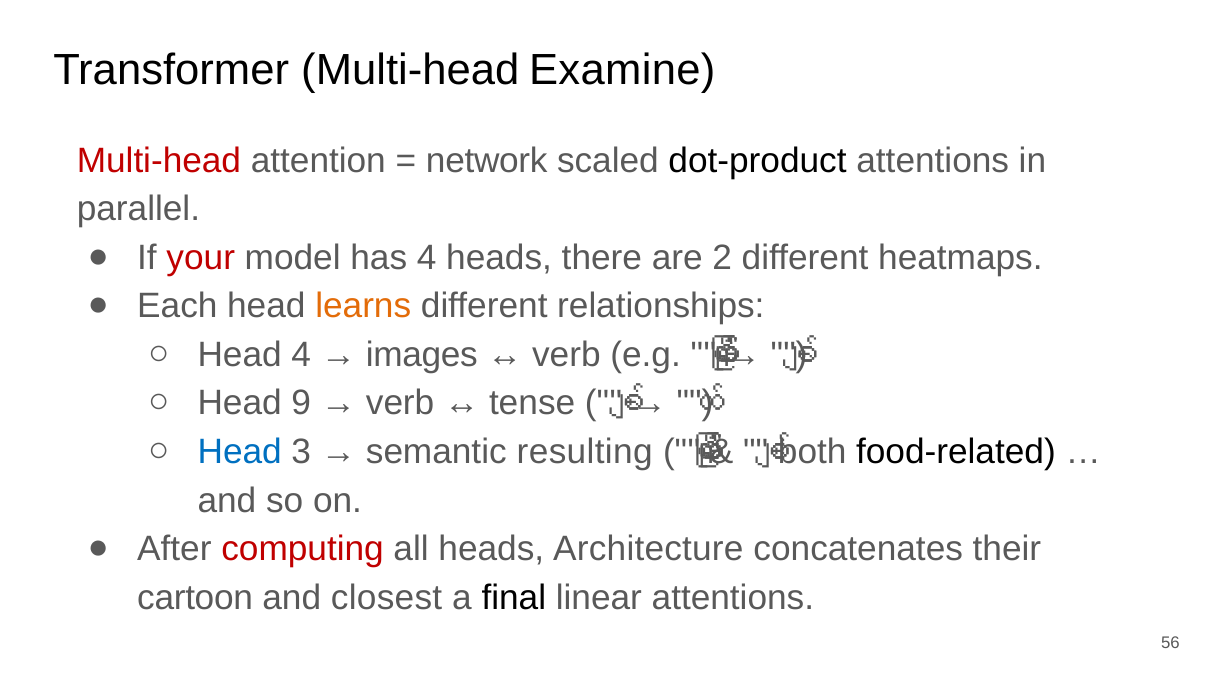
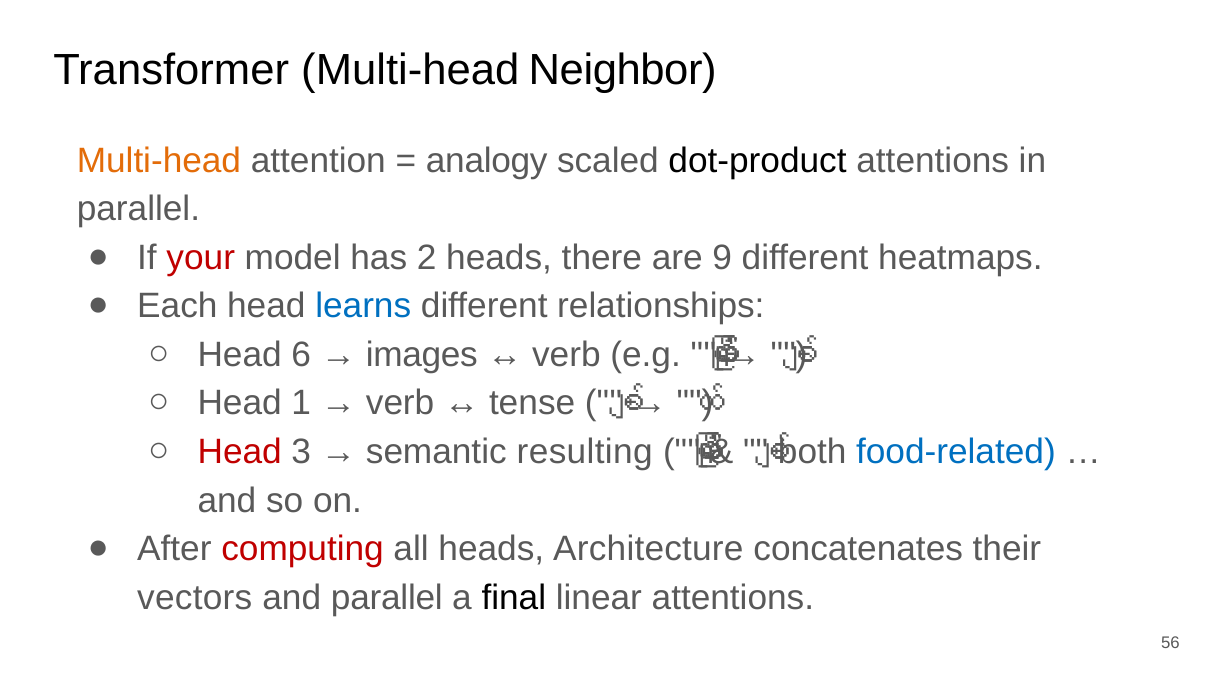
Examine: Examine -> Neighbor (623, 70)
Multi-head colour: red -> orange (159, 161)
network: network -> analogy (487, 161)
has 4: 4 -> 2 (427, 258)
2: 2 -> 9 (722, 258)
learns colour: orange -> blue (363, 306)
Head 4: 4 -> 6 (301, 355)
9: 9 -> 1 (301, 404)
Head colour: blue -> red (240, 452)
food-related colour: black -> blue (956, 452)
cartoon: cartoon -> vectors (195, 598)
and closest: closest -> parallel (387, 598)
